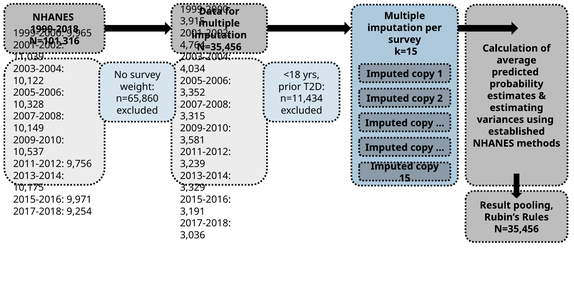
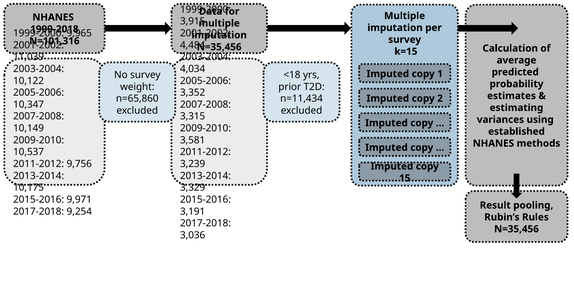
4,764: 4,764 -> 4,484 (193, 45)
10,328: 10,328 -> 10,347 (29, 104)
